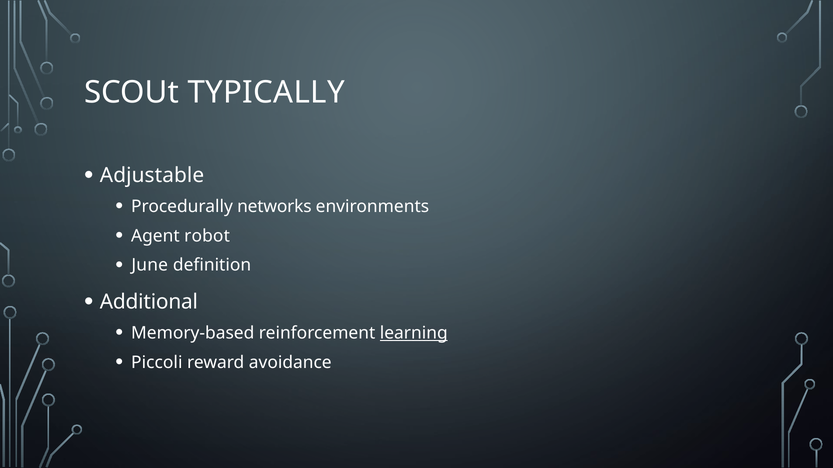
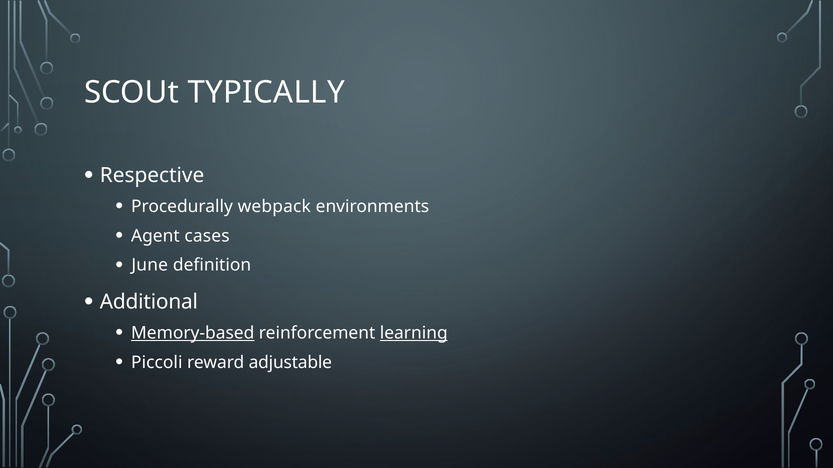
Adjustable: Adjustable -> Respective (152, 176)
networks: networks -> webpack (274, 207)
robot: robot -> cases (207, 236)
Memory-based underline: none -> present (193, 334)
avoidance: avoidance -> adjustable (290, 363)
